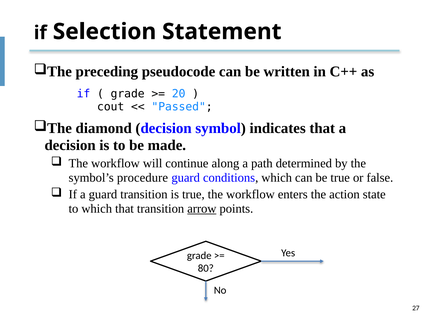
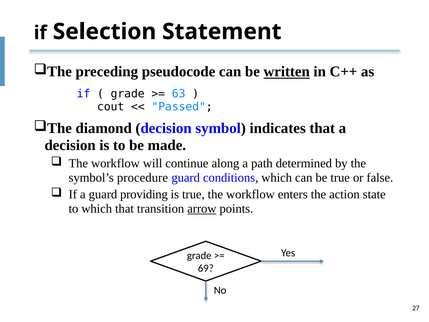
written underline: none -> present (287, 72)
20: 20 -> 63 (179, 94)
guard transition: transition -> providing (144, 194)
80: 80 -> 69 (206, 268)
